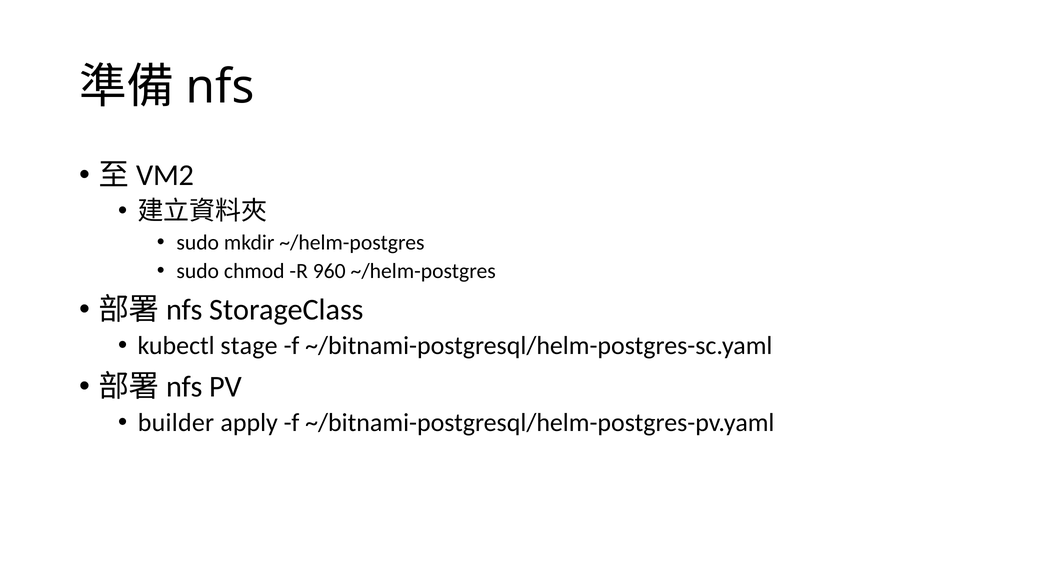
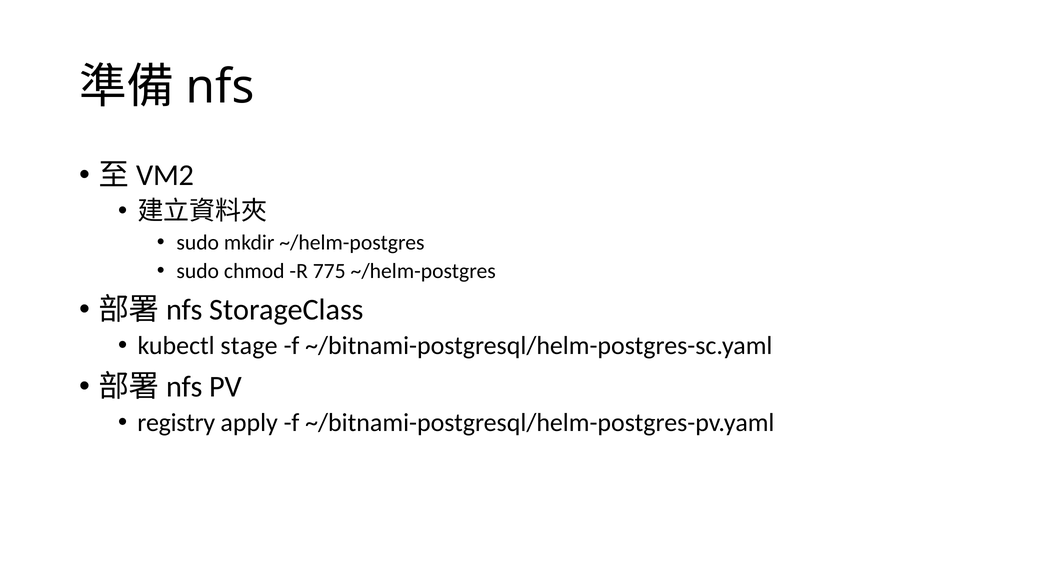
960: 960 -> 775 (329, 271)
builder: builder -> registry (176, 423)
